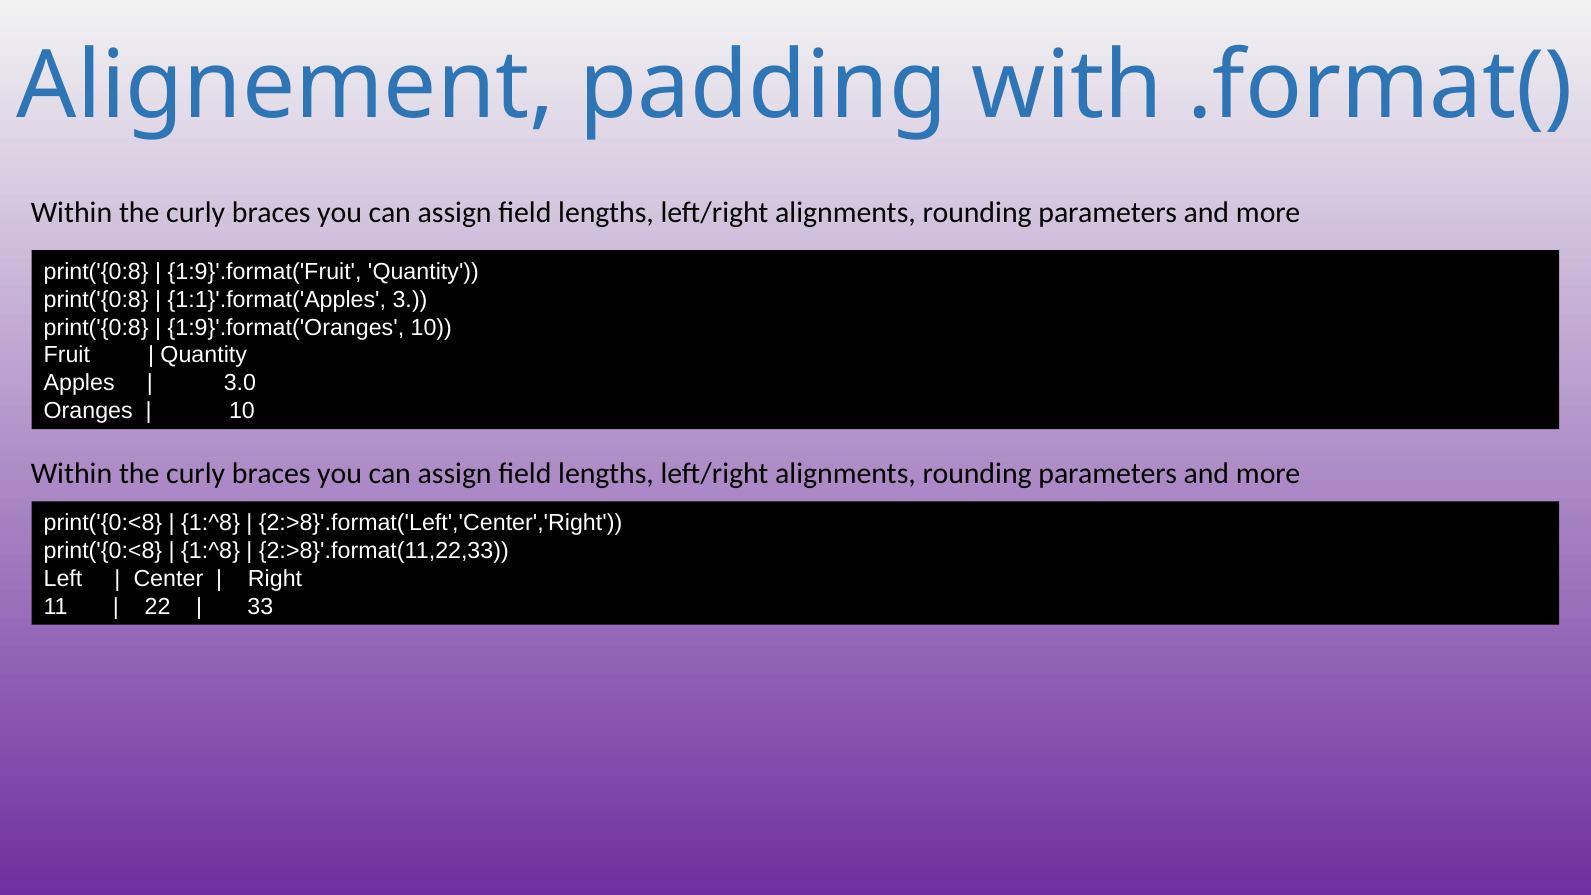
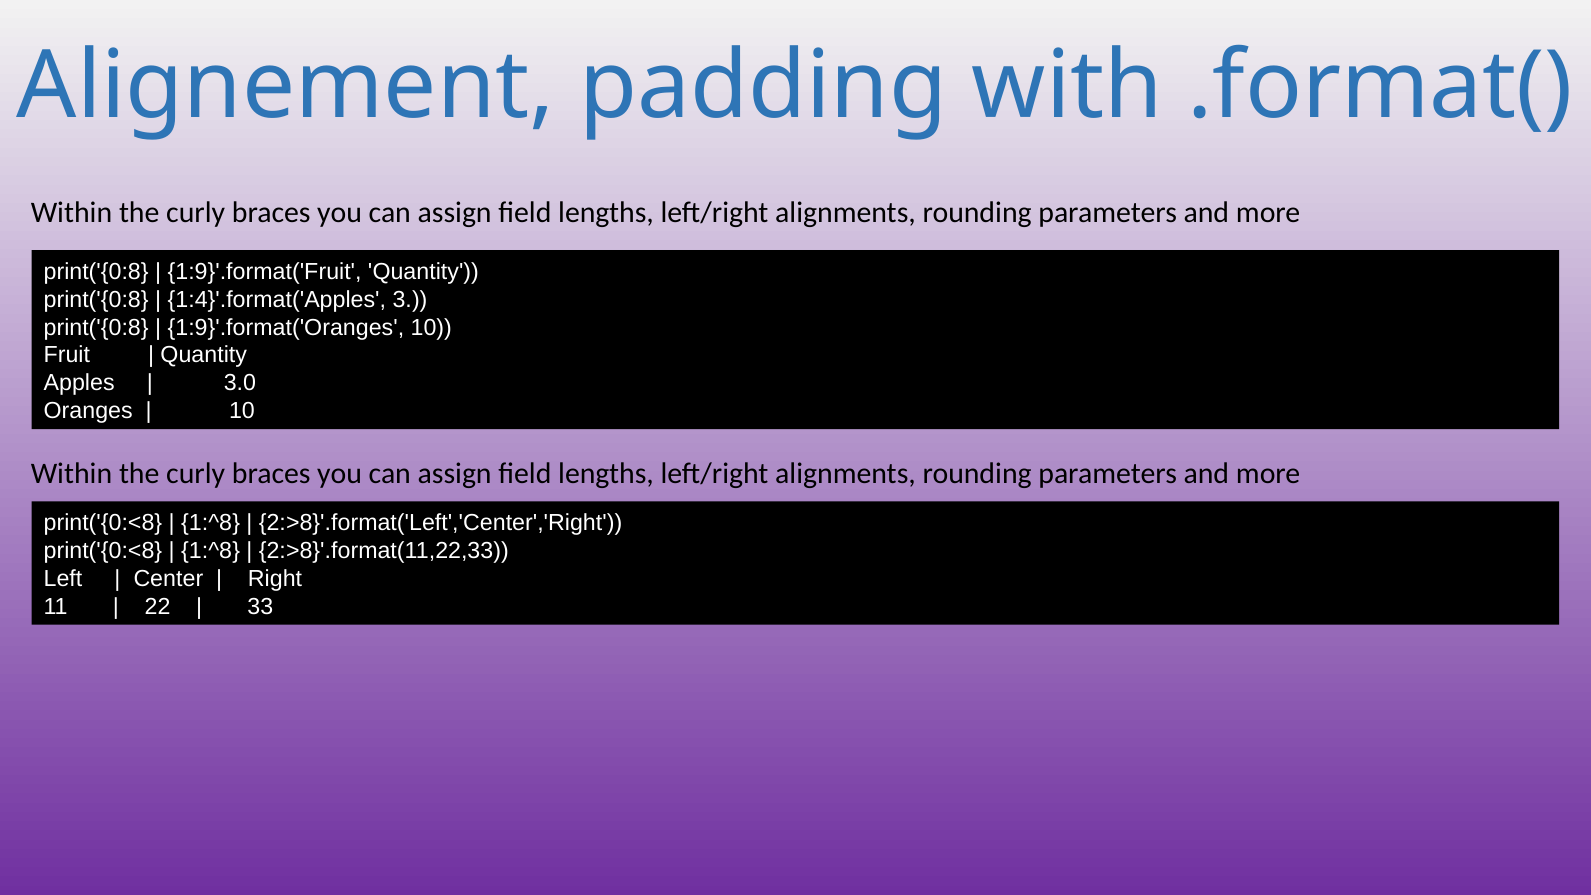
1:1}'.format('Apples: 1:1}'.format('Apples -> 1:4}'.format('Apples (277, 300)
